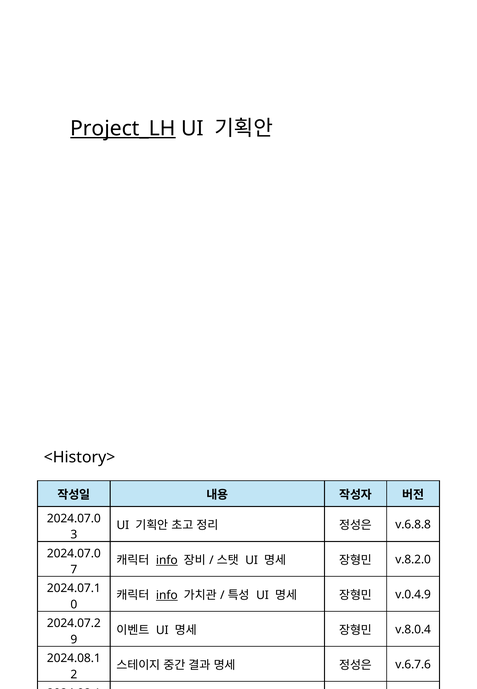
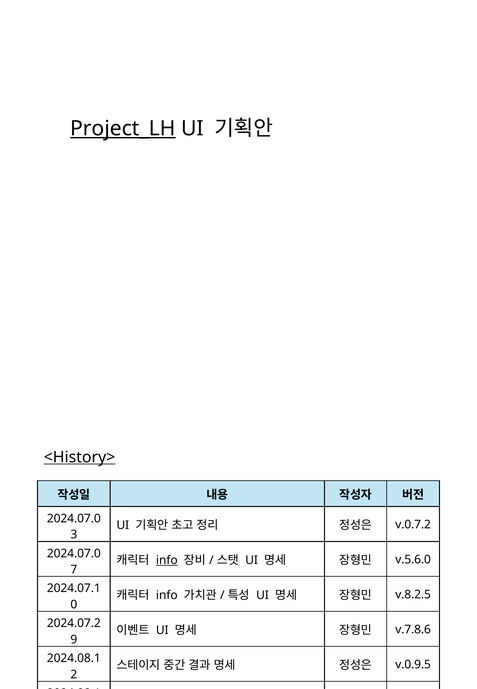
<History> underline: none -> present (79, 457)
v.6.8.8: v.6.8.8 -> v.0.7.2 (413, 525)
v.8.2.0: v.8.2.0 -> v.5.6.0 (413, 560)
info underline: present -> none (167, 595)
v.0.4.9: v.0.4.9 -> v.8.2.5 (413, 595)
v.8.0.4: v.8.0.4 -> v.7.8.6 (413, 630)
v.6.7.6: v.6.7.6 -> v.0.9.5 (413, 665)
